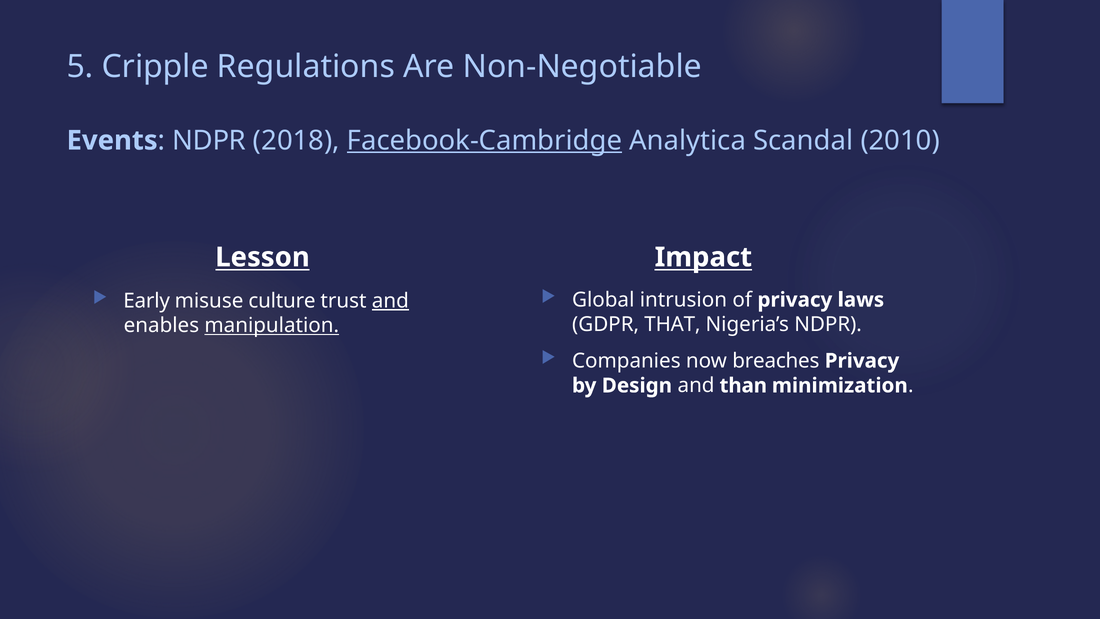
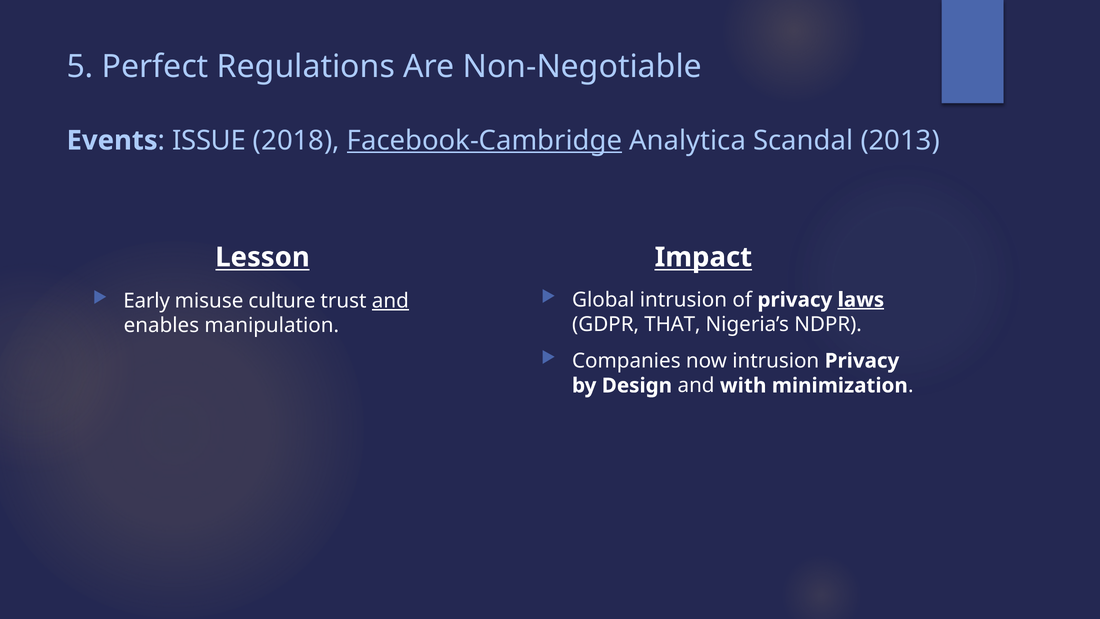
Cripple: Cripple -> Perfect (155, 66)
NDPR: NDPR -> ISSUE (209, 140)
2010: 2010 -> 2013 (900, 140)
laws underline: none -> present (861, 300)
manipulation underline: present -> none (272, 325)
now breaches: breaches -> intrusion (776, 361)
than: than -> with (743, 385)
